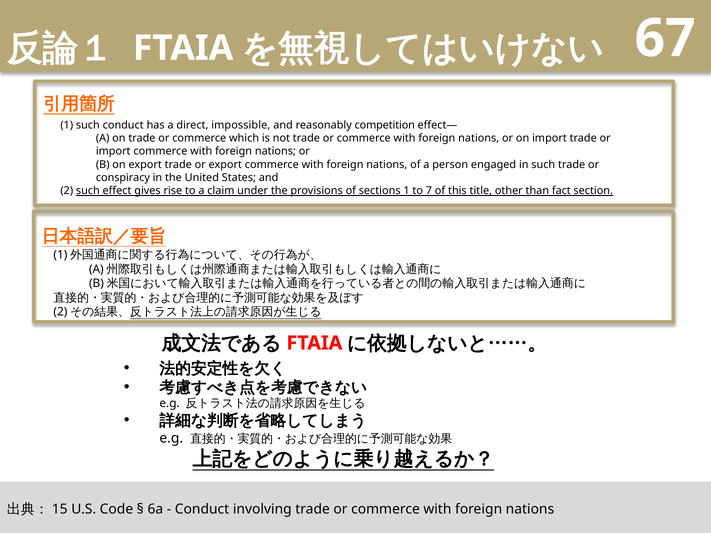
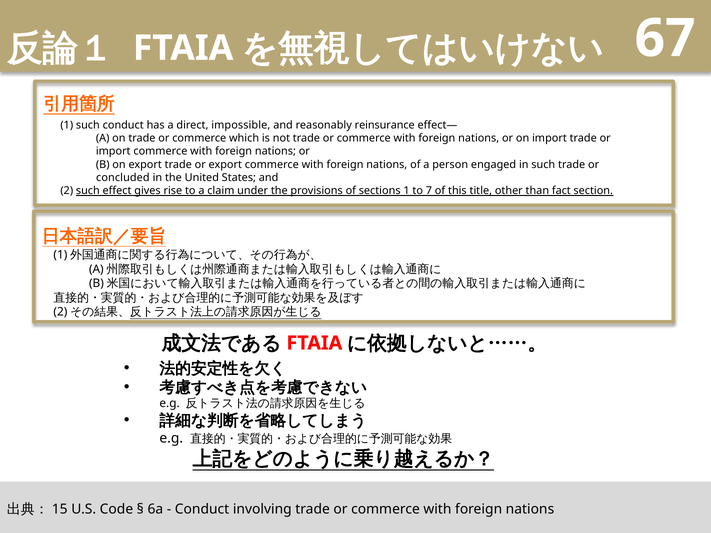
competition: competition -> reinsurance (385, 125)
conspiracy: conspiracy -> concluded (123, 178)
